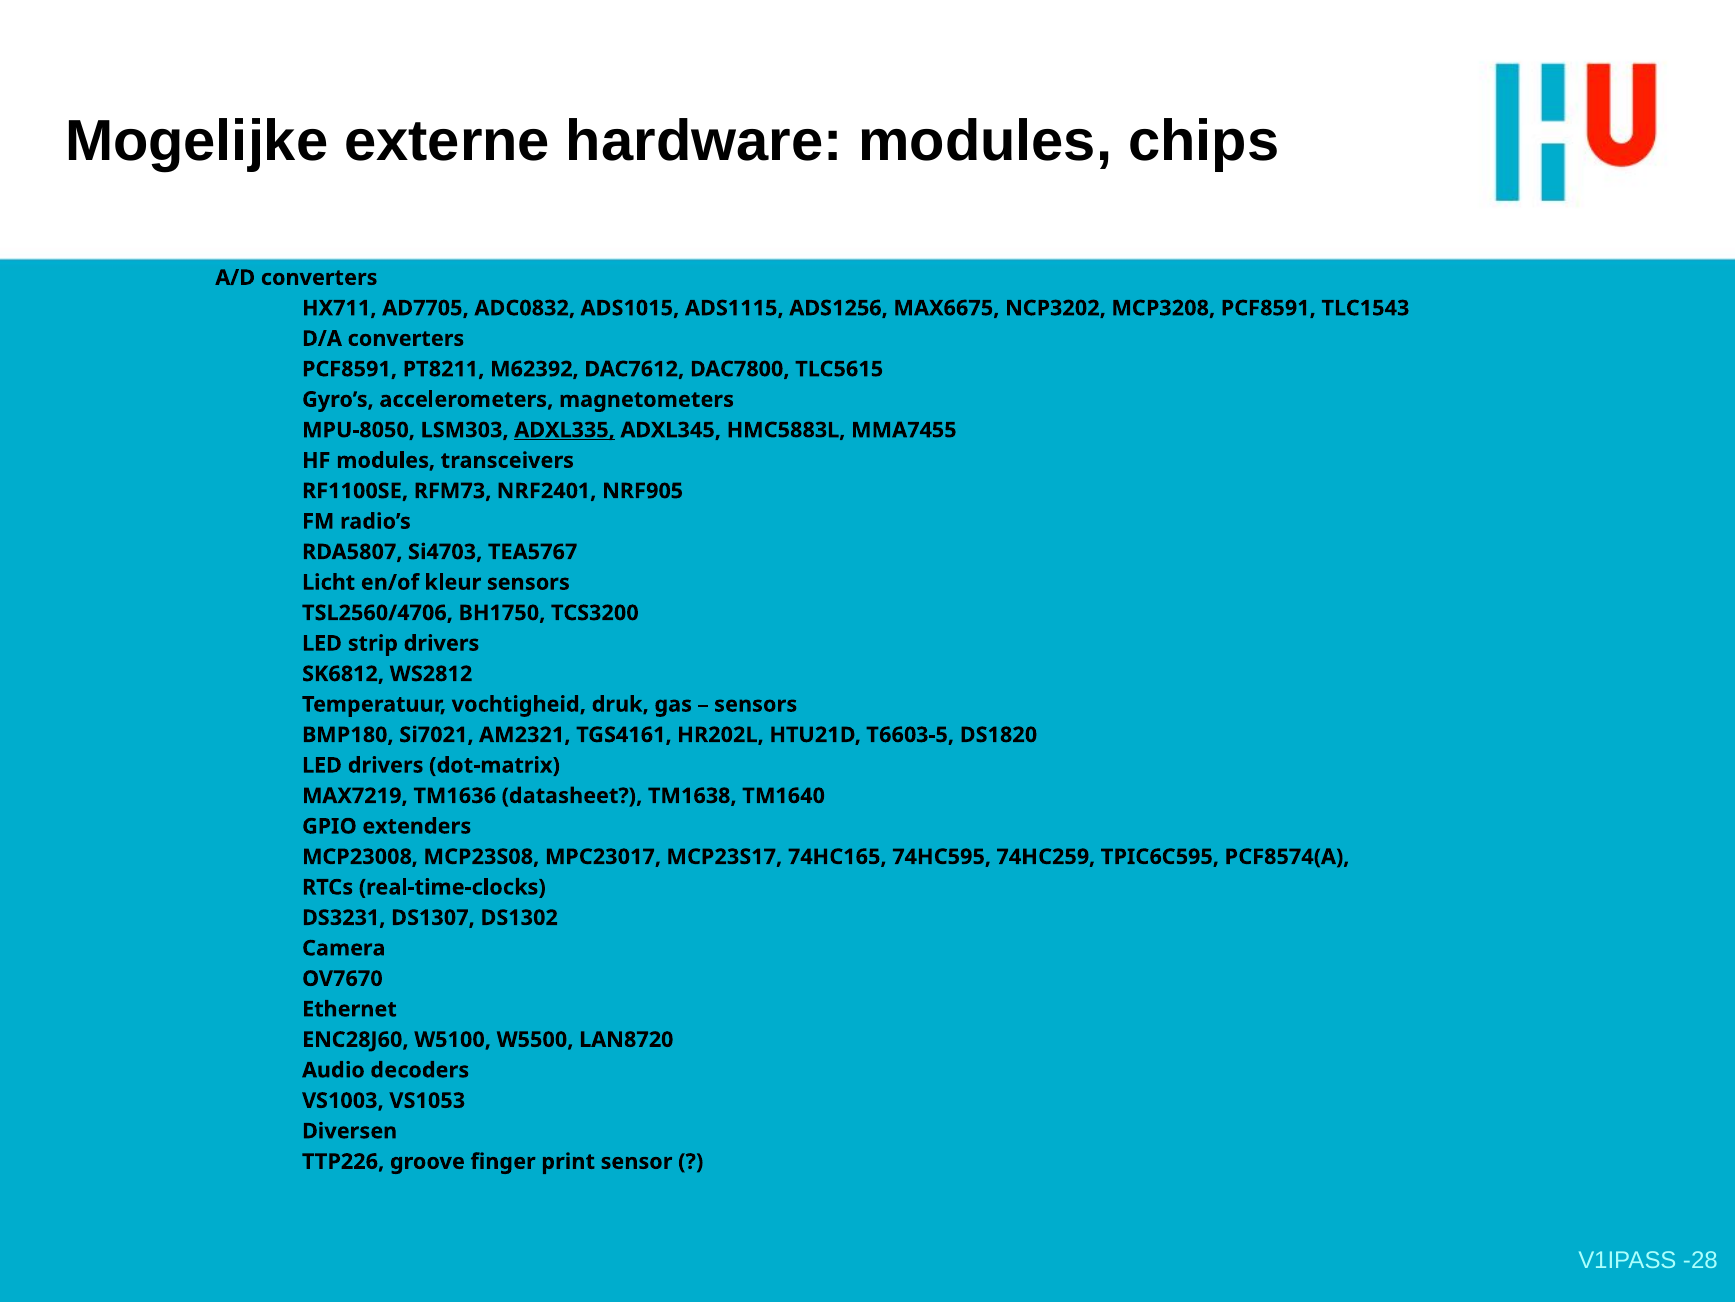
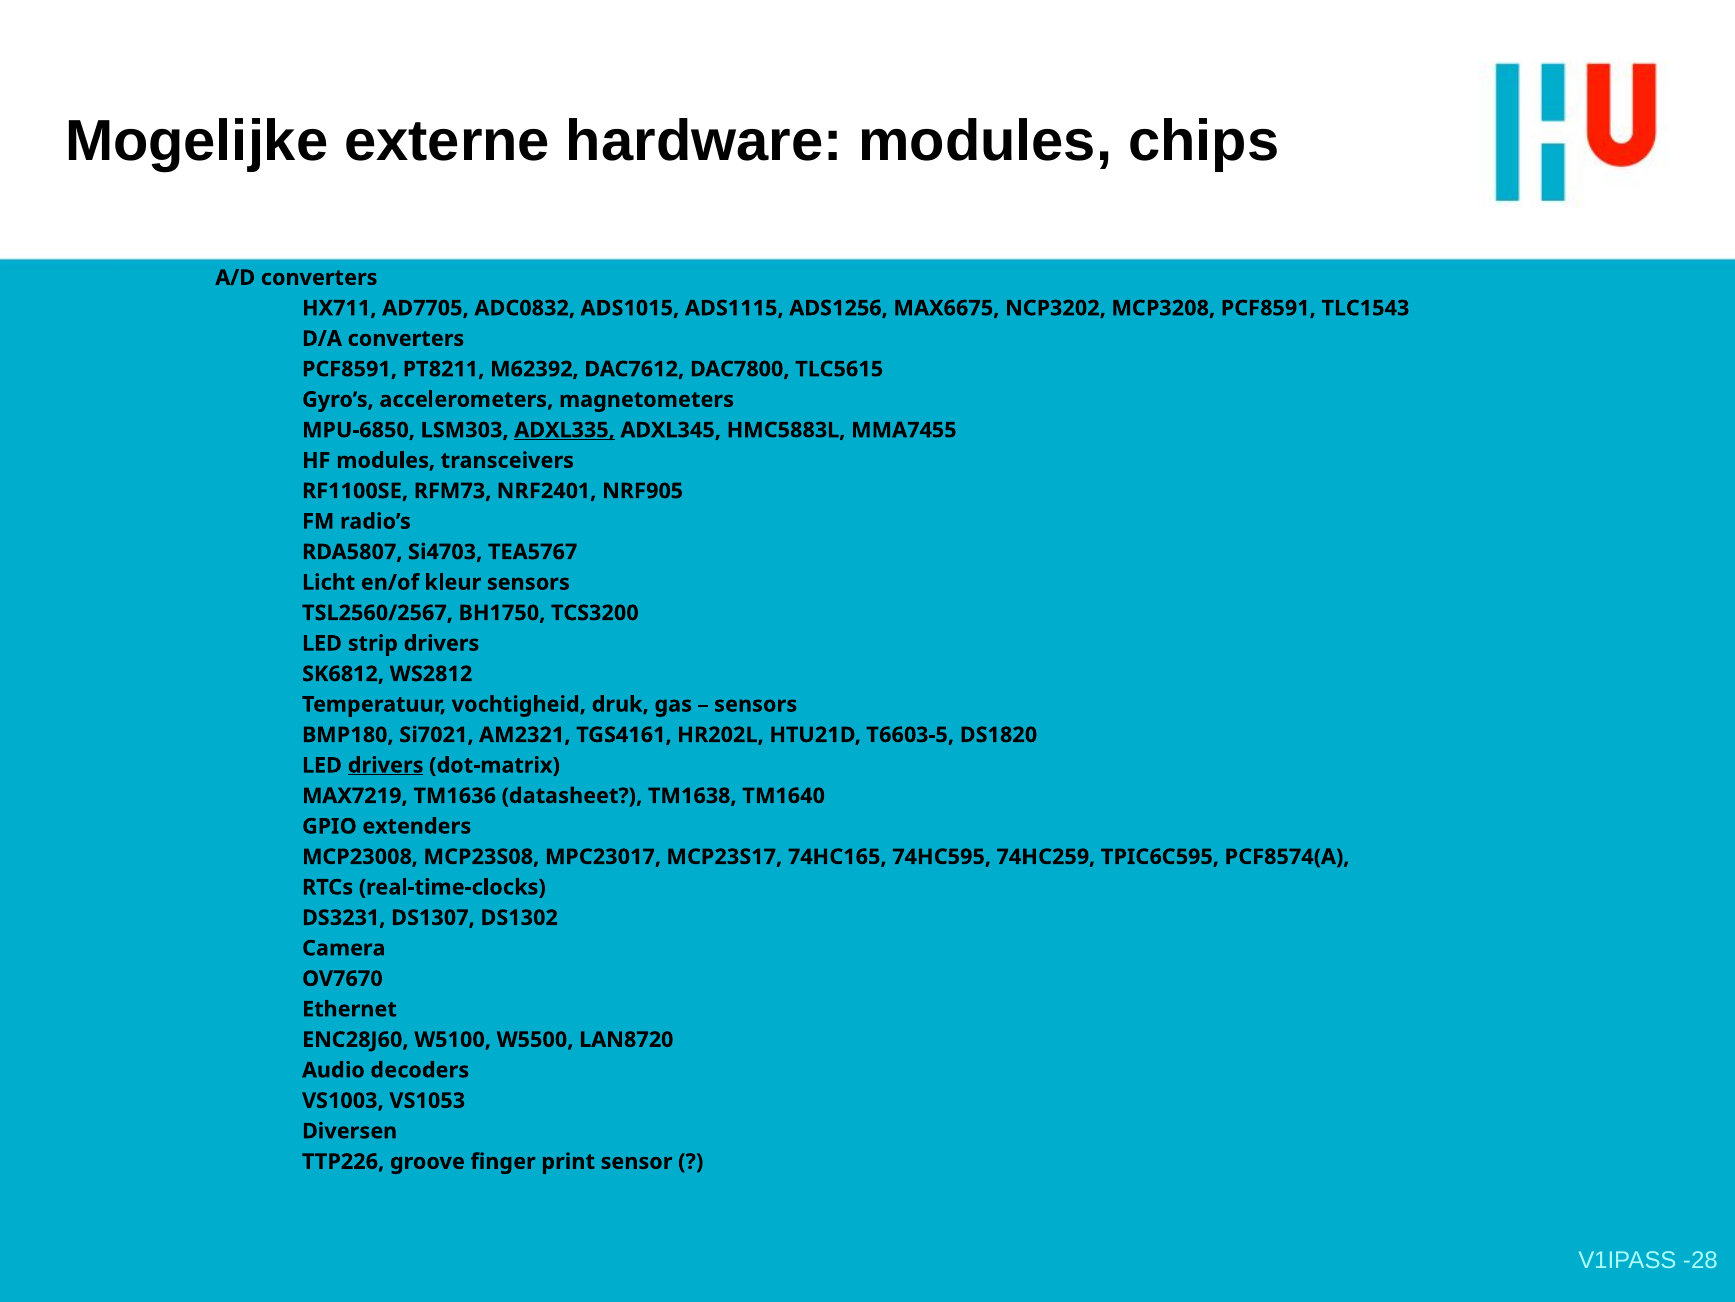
MPU-8050: MPU-8050 -> MPU-6850 (359, 430)
TSL2560/4706: TSL2560/4706 -> TSL2560/2567 (377, 613)
drivers underline: none -> present (386, 765)
